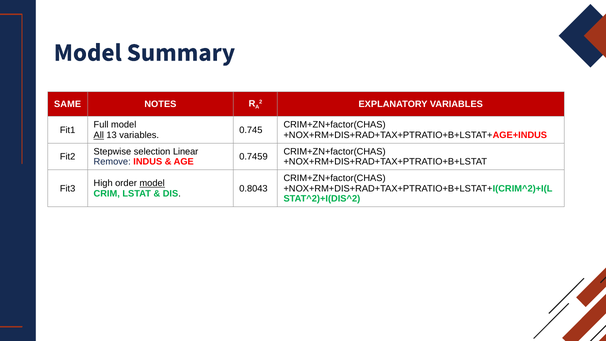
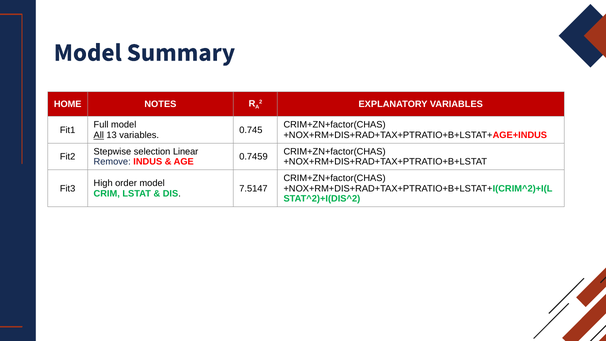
SAME: SAME -> HOME (68, 104)
model underline: present -> none (152, 183)
0.8043: 0.8043 -> 7.5147 (253, 188)
